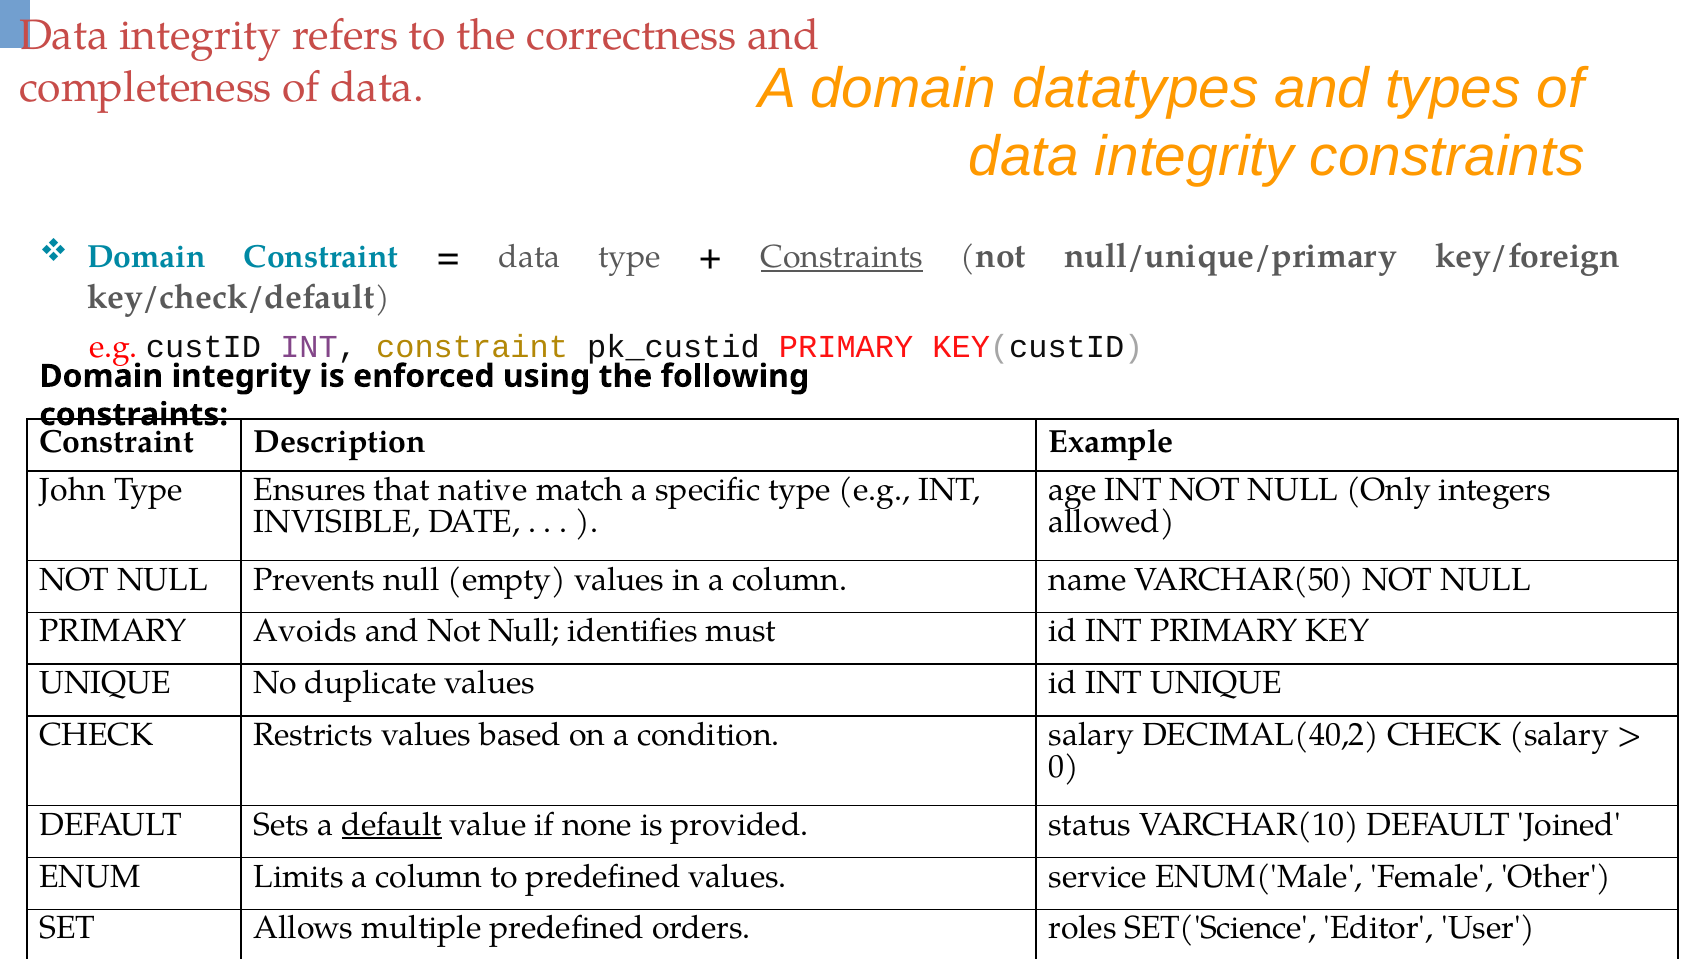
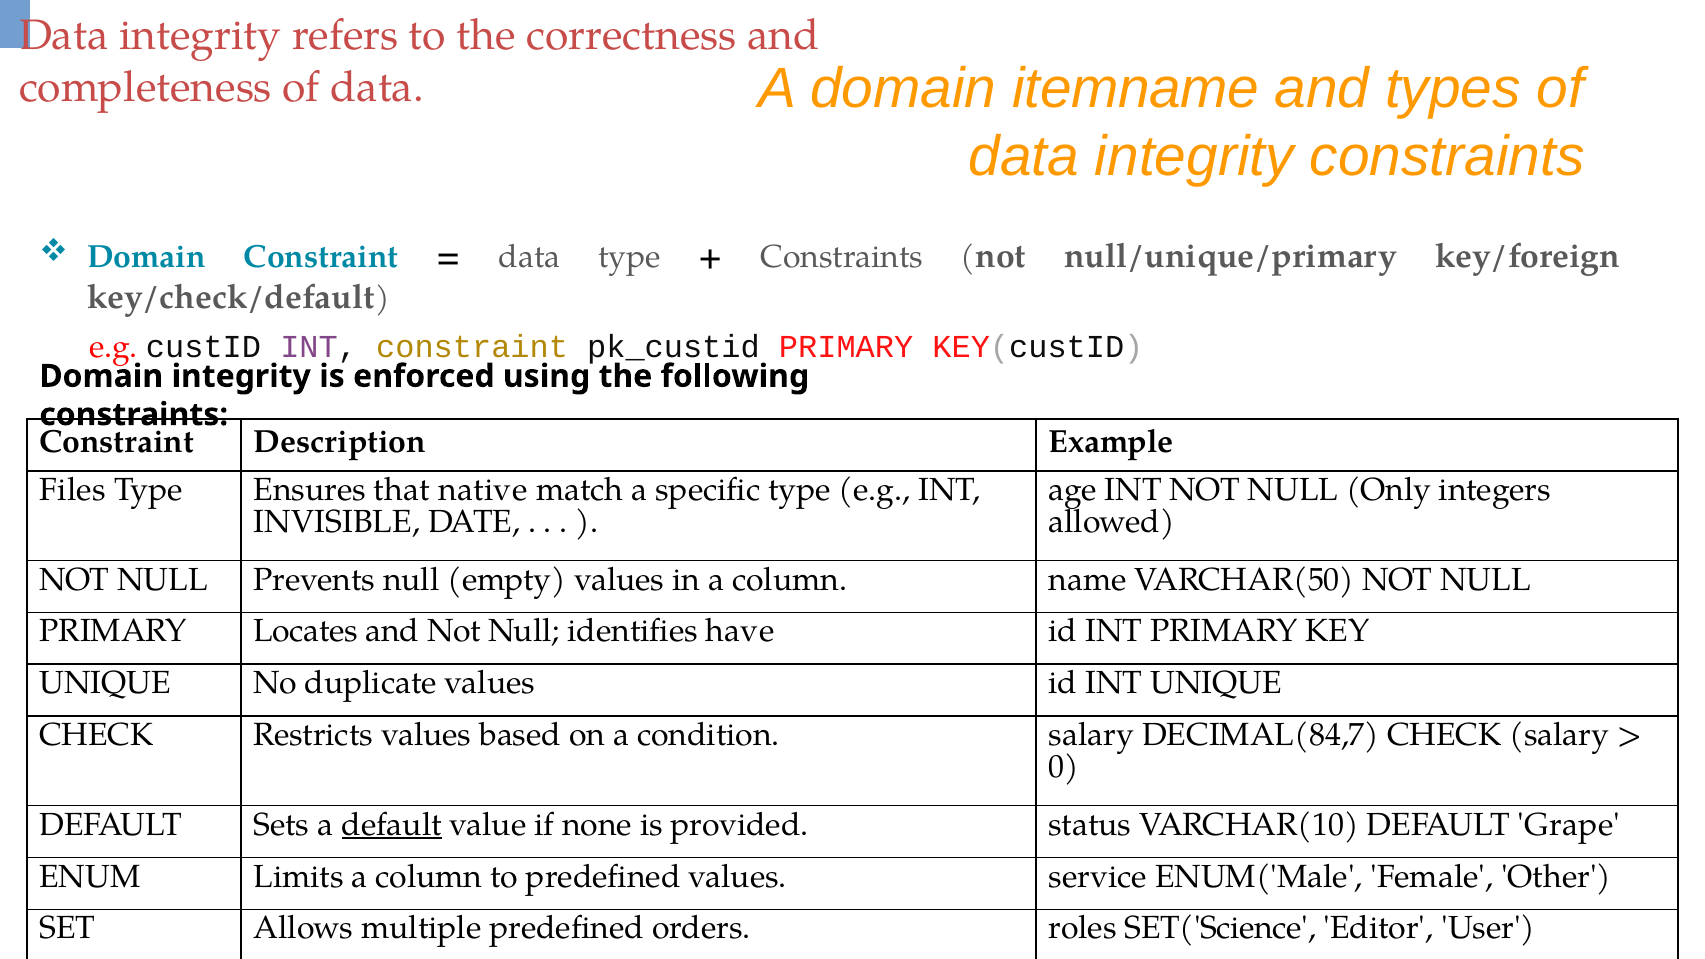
datatypes: datatypes -> itemname (1136, 88)
Constraints underline: present -> none (842, 257)
John: John -> Files (73, 490)
Avoids: Avoids -> Locates (306, 631)
must: must -> have (740, 631)
DECIMAL(40,2: DECIMAL(40,2 -> DECIMAL(84,7 (1261, 735)
Joined: Joined -> Grape (1569, 825)
